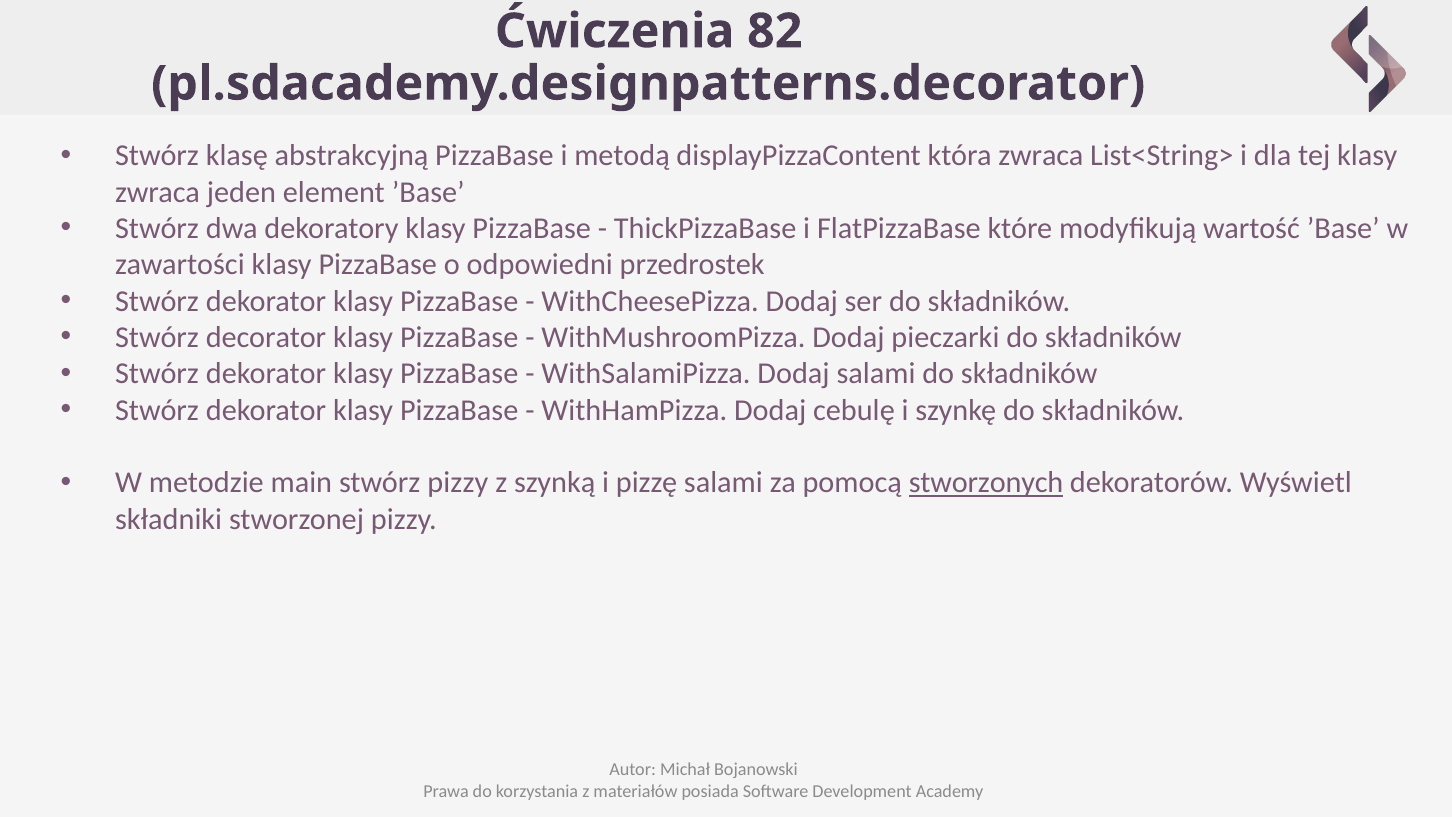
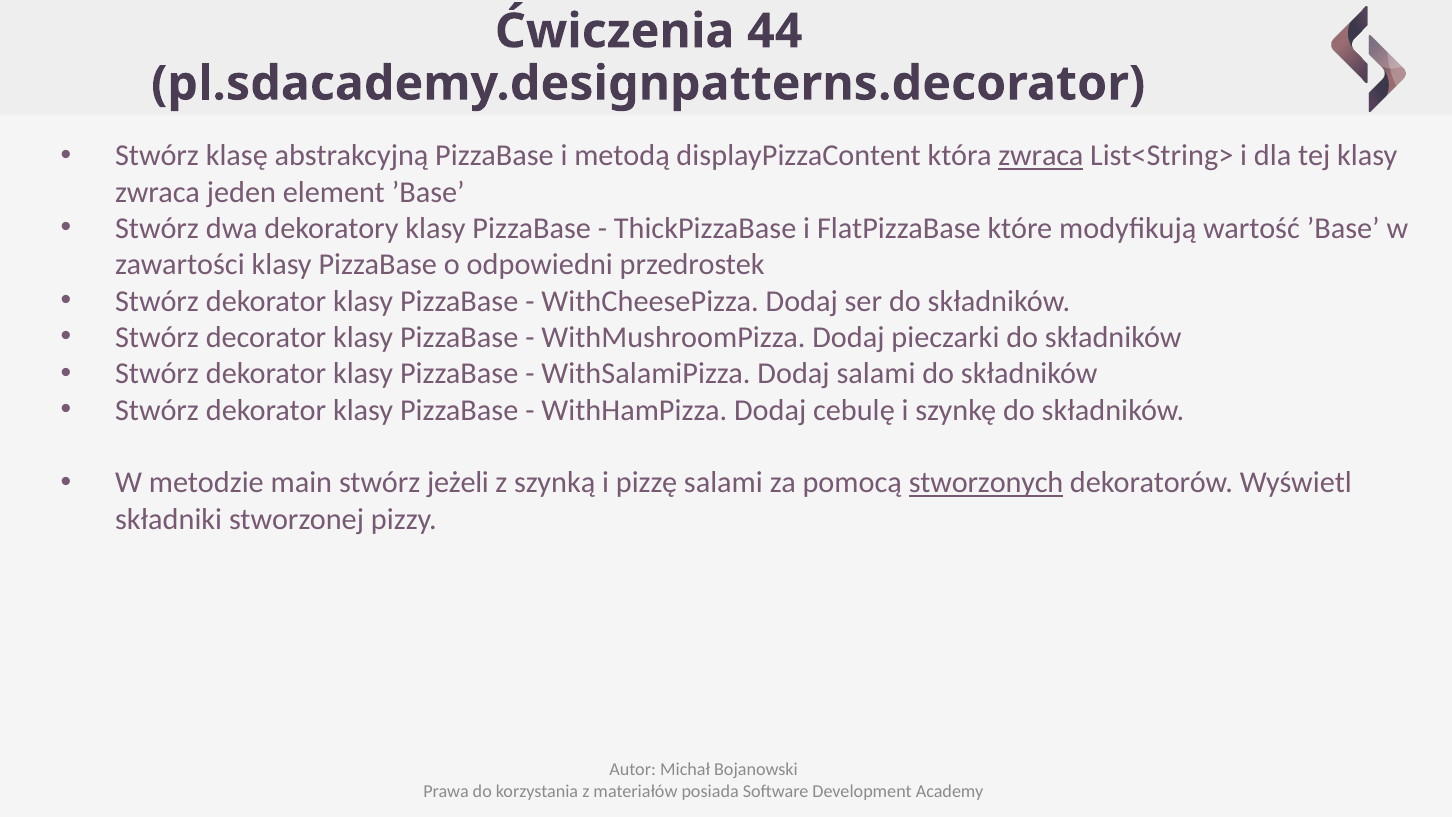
82: 82 -> 44 (775, 31)
zwraca underline: none -> present (1041, 156)
stwórz pizzy: pizzy -> jeżeli (458, 483)
